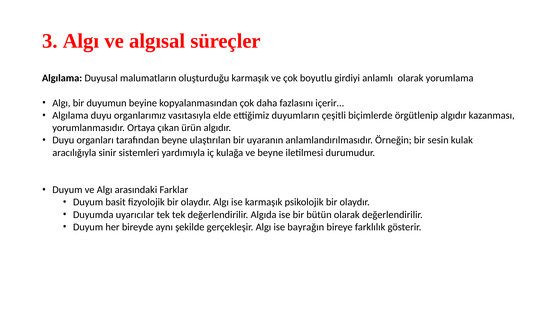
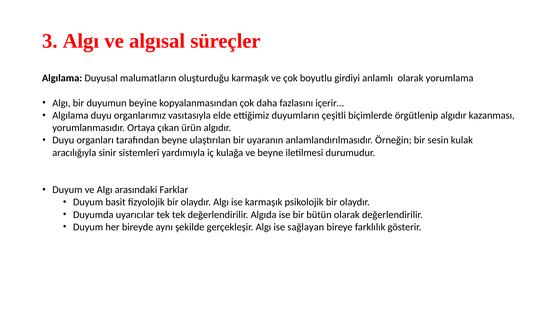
bayrağın: bayrağın -> sağlayan (306, 227)
